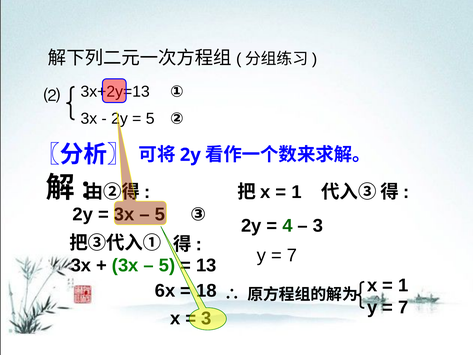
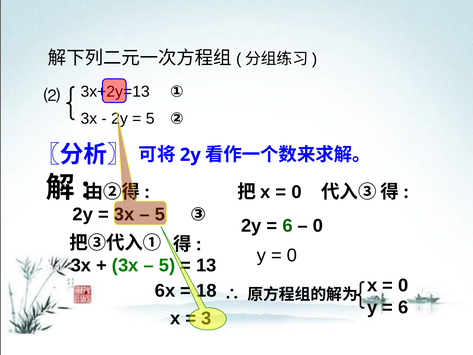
1: 1 -> 0 (296, 192)
4: 4 -> 6 (288, 226)
3: 3 -> 0 (318, 226)
7: 7 -> 0 (292, 255)
1: 1 -> 0 (403, 285)
7: 7 -> 6 (403, 307)
